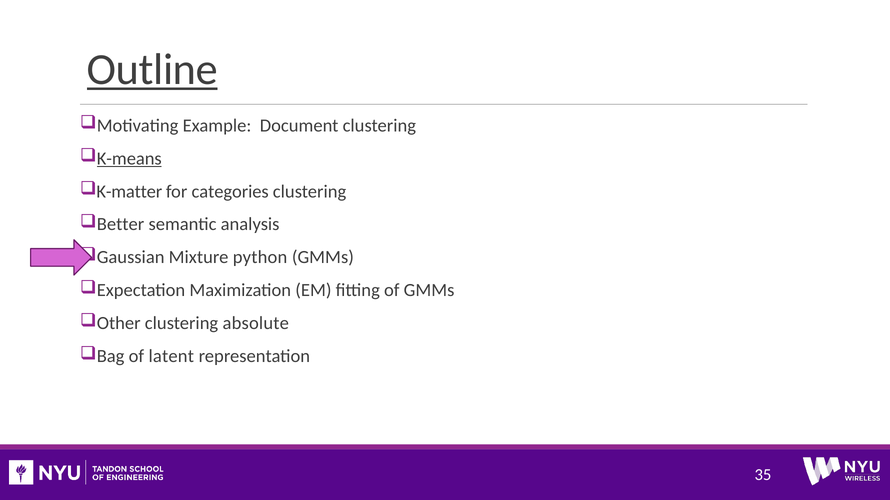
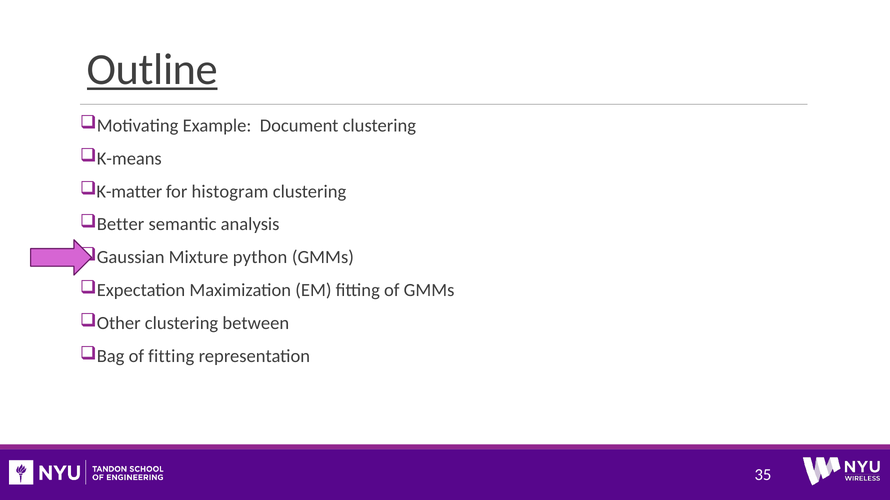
K-means underline: present -> none (129, 159)
categories: categories -> histogram (230, 192)
absolute: absolute -> between (256, 324)
of latent: latent -> fitting (171, 357)
